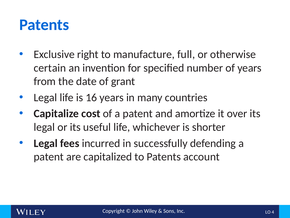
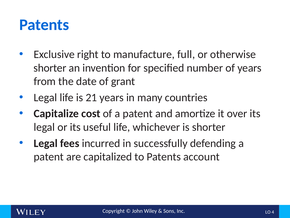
certain: certain -> shorter (50, 68)
16: 16 -> 21 (91, 97)
